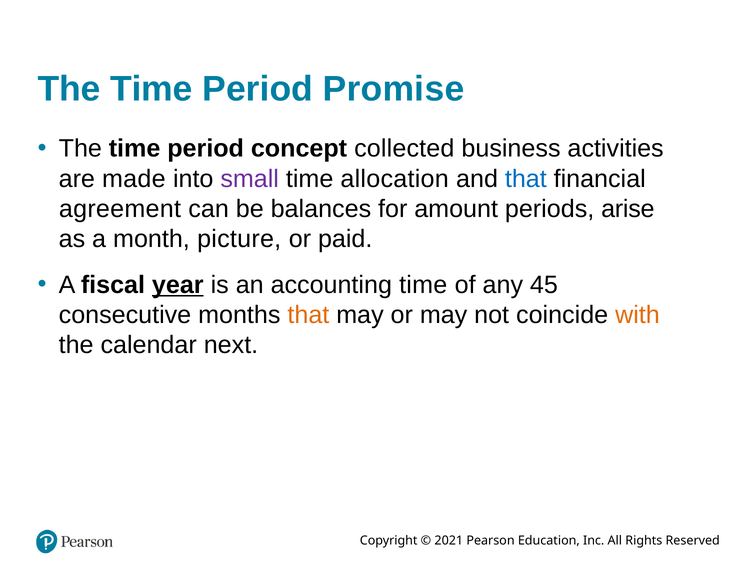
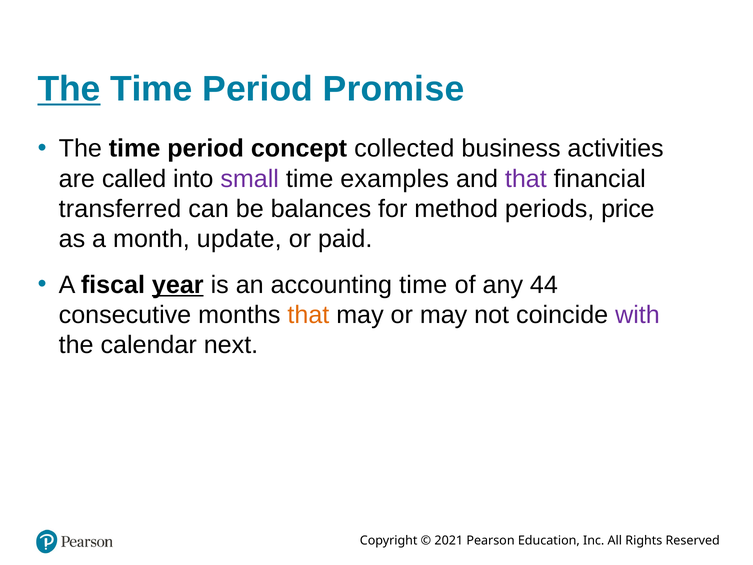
The underline: none -> present (69, 89)
made: made -> called (134, 179)
allocation: allocation -> examples (395, 179)
that colour: blue -> purple (526, 179)
agreement: agreement -> transferred (120, 209)
amount: amount -> method (456, 209)
arise: arise -> price (628, 209)
picture: picture -> update (239, 239)
45: 45 -> 44 (544, 285)
with colour: orange -> purple (637, 315)
